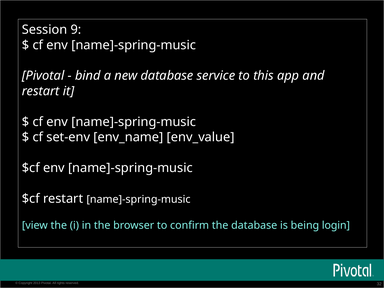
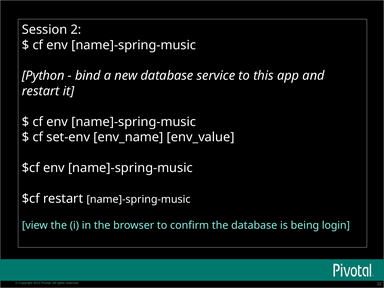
9: 9 -> 2 (76, 30)
Pivotal: Pivotal -> Python (43, 76)
